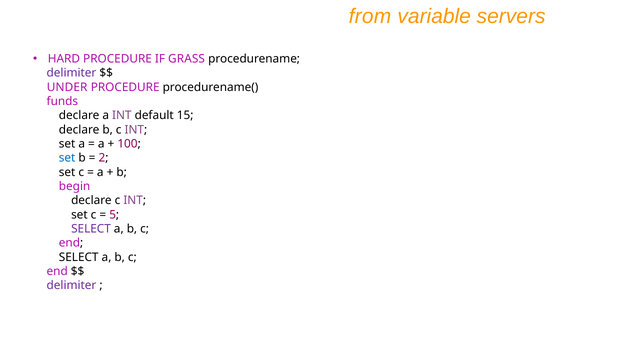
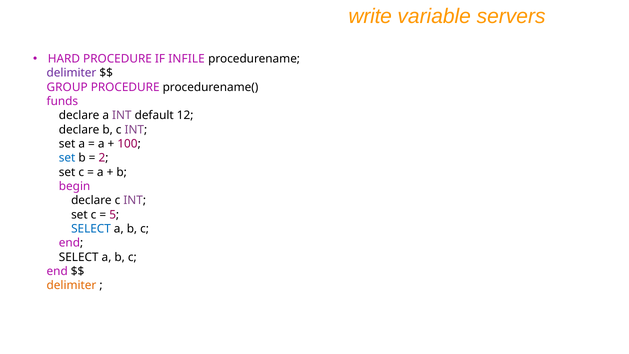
from: from -> write (370, 16)
GRASS: GRASS -> INFILE (187, 59)
UNDER: UNDER -> GROUP (67, 87)
15: 15 -> 12 (185, 115)
SELECT colour: purple -> blue (91, 229)
delimiter colour: purple -> orange (71, 285)
